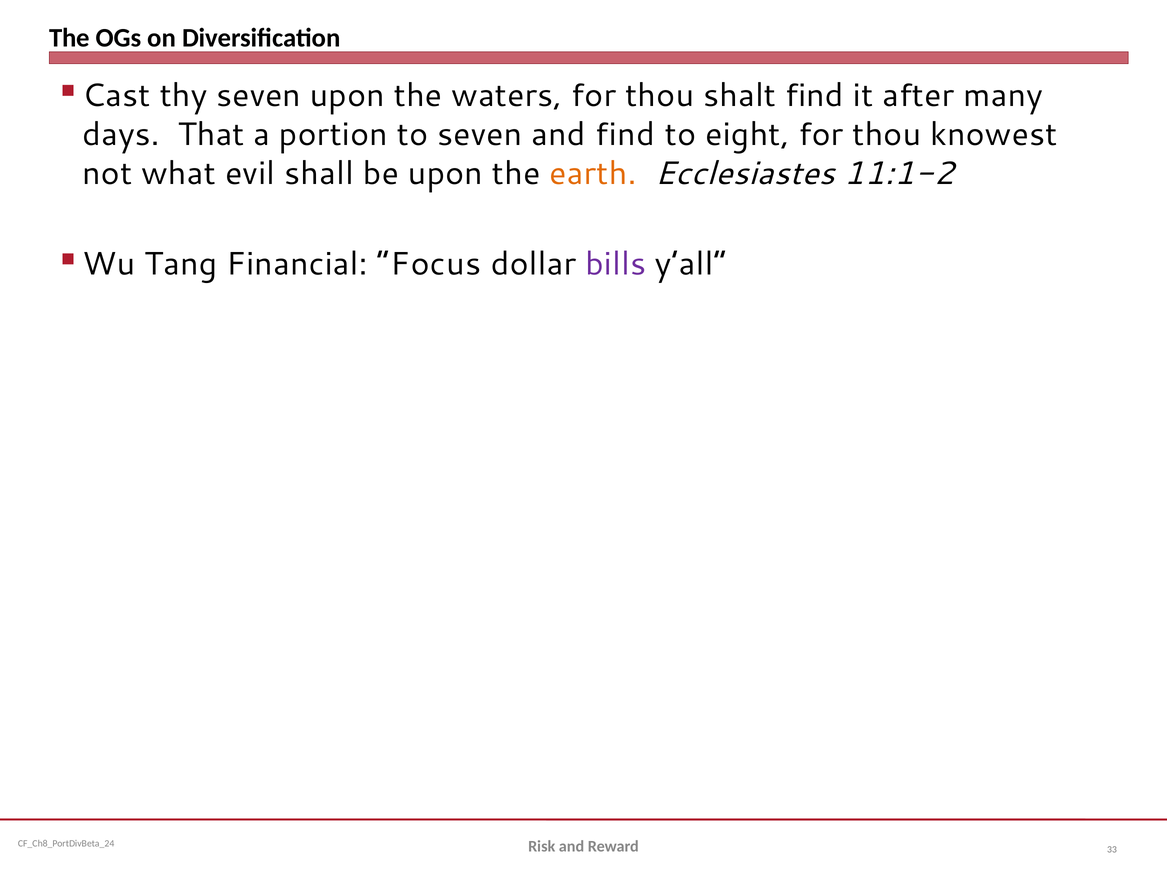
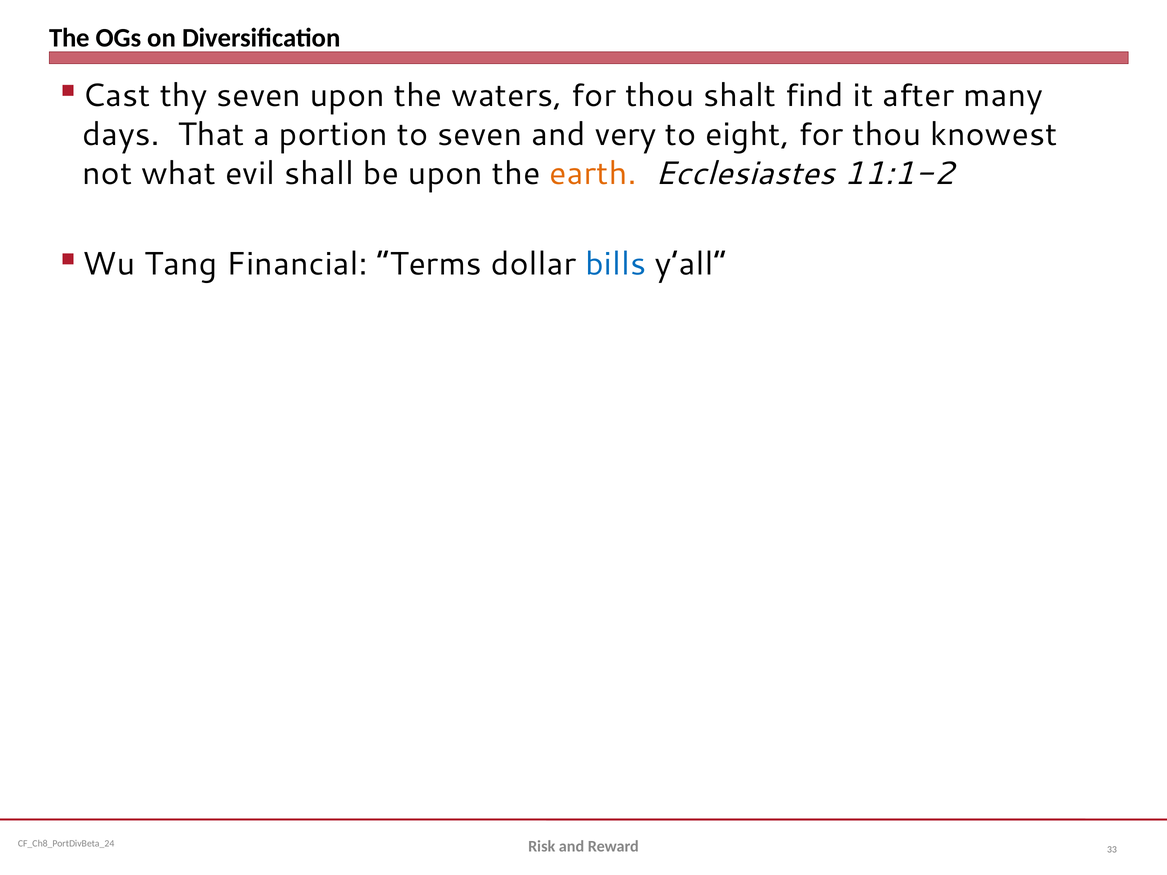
and find: find -> very (625, 134)
Focus: Focus -> Terms (429, 264)
bills colour: purple -> blue (616, 264)
